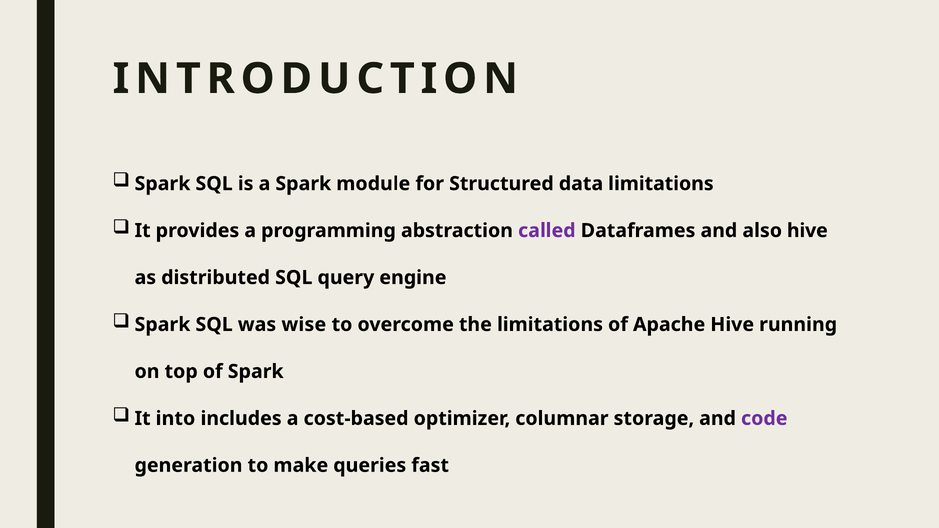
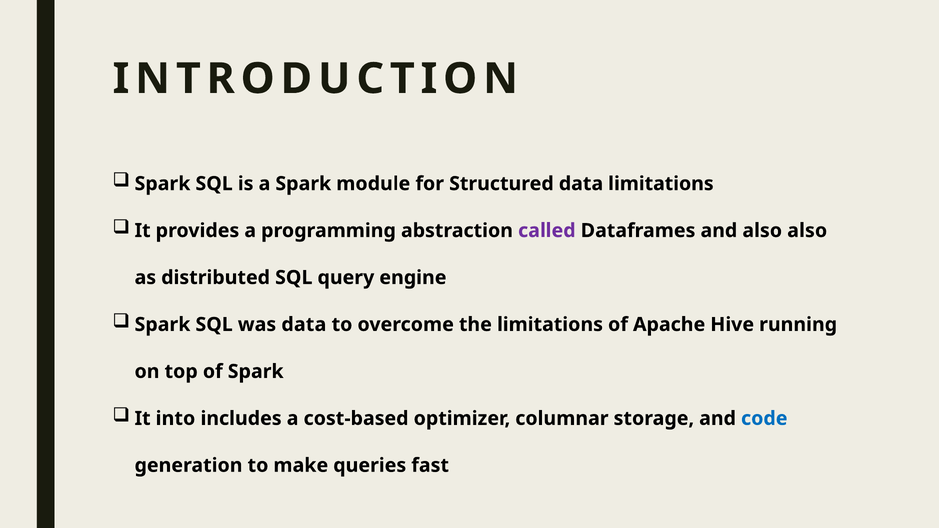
also hive: hive -> also (807, 231)
was wise: wise -> data (304, 325)
code colour: purple -> blue (764, 419)
